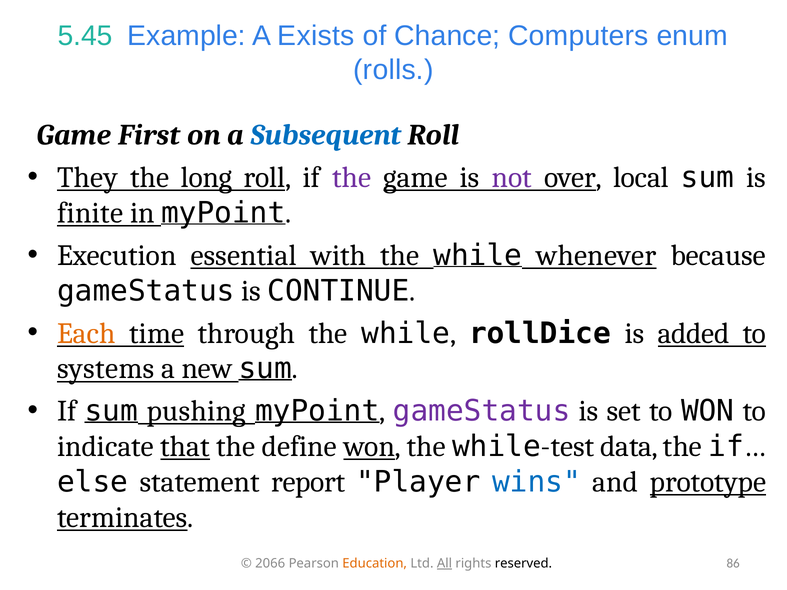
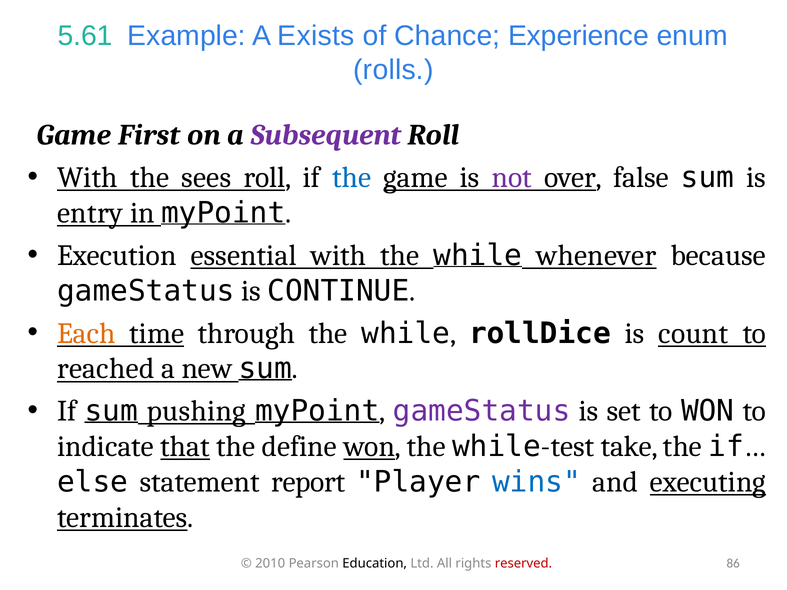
5.45: 5.45 -> 5.61 (85, 36)
Computers: Computers -> Experience (578, 36)
Subsequent colour: blue -> purple (326, 135)
They: They -> With (87, 178)
long: long -> sees (206, 178)
the colour: purple -> blue (352, 178)
local: local -> false (641, 178)
finite: finite -> entry (90, 213)
added: added -> count (693, 333)
systems: systems -> reached (106, 369)
data: data -> take (629, 447)
prototype: prototype -> executing (708, 482)
2066: 2066 -> 2010 (270, 564)
Education colour: orange -> black (375, 564)
All underline: present -> none (445, 564)
reserved colour: black -> red (523, 564)
